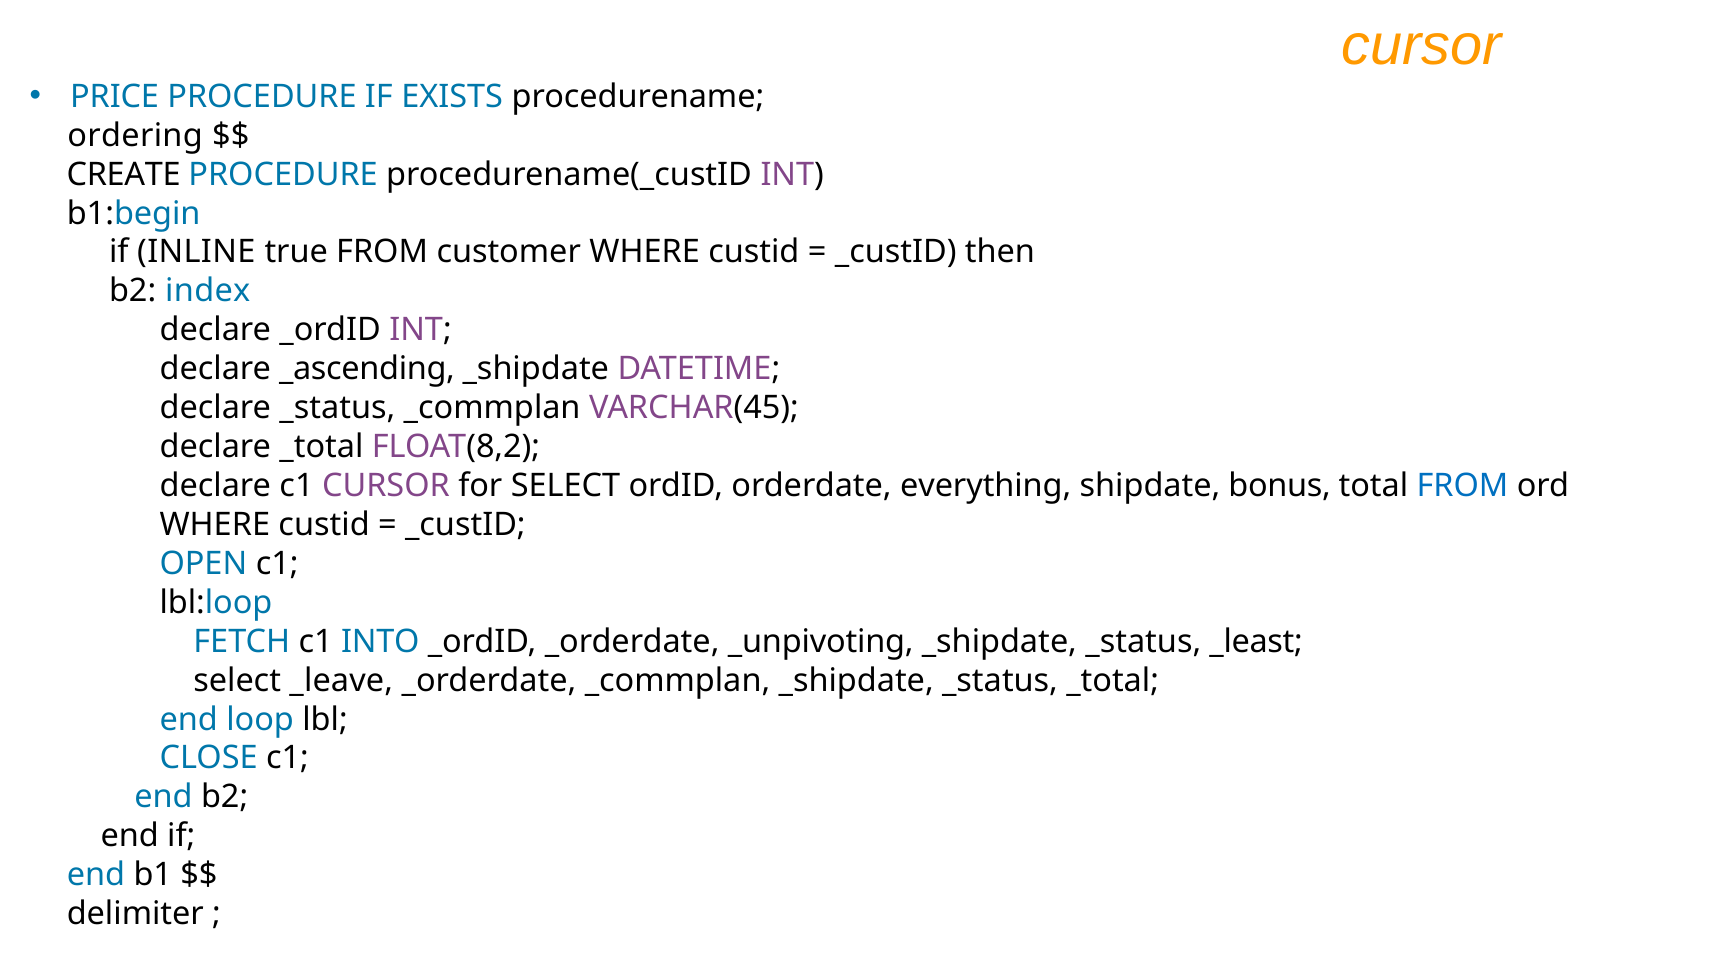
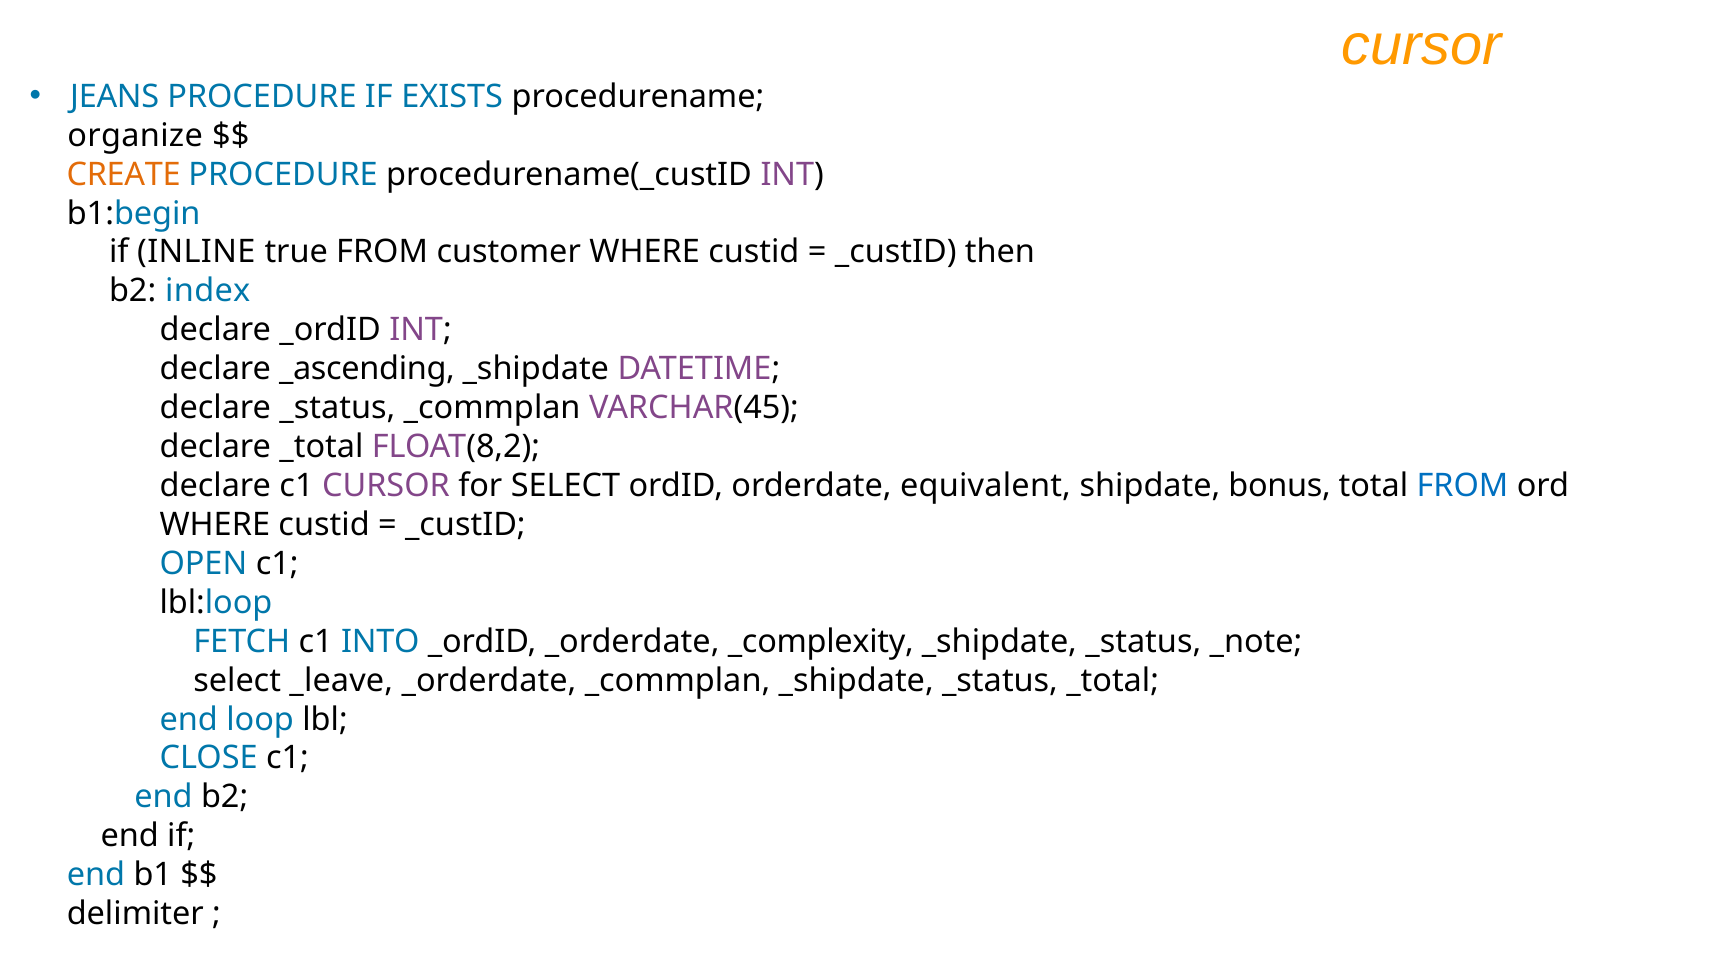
PRICE: PRICE -> JEANS (115, 97)
ordering: ordering -> organize (135, 136)
CREATE colour: black -> orange (124, 175)
everything: everything -> equivalent (986, 486)
_unpivoting: _unpivoting -> _complexity (821, 642)
_least: _least -> _note (1256, 642)
